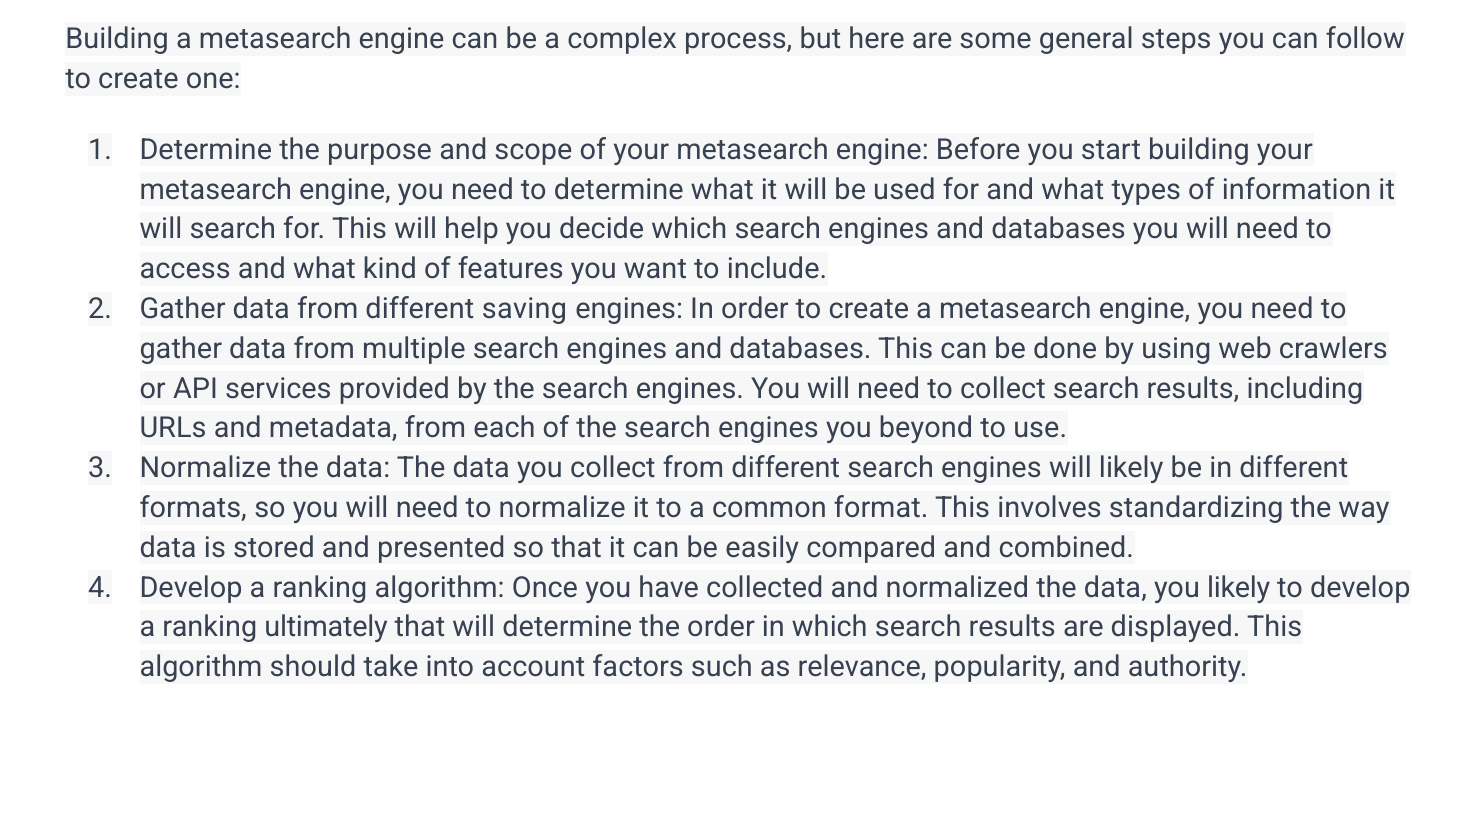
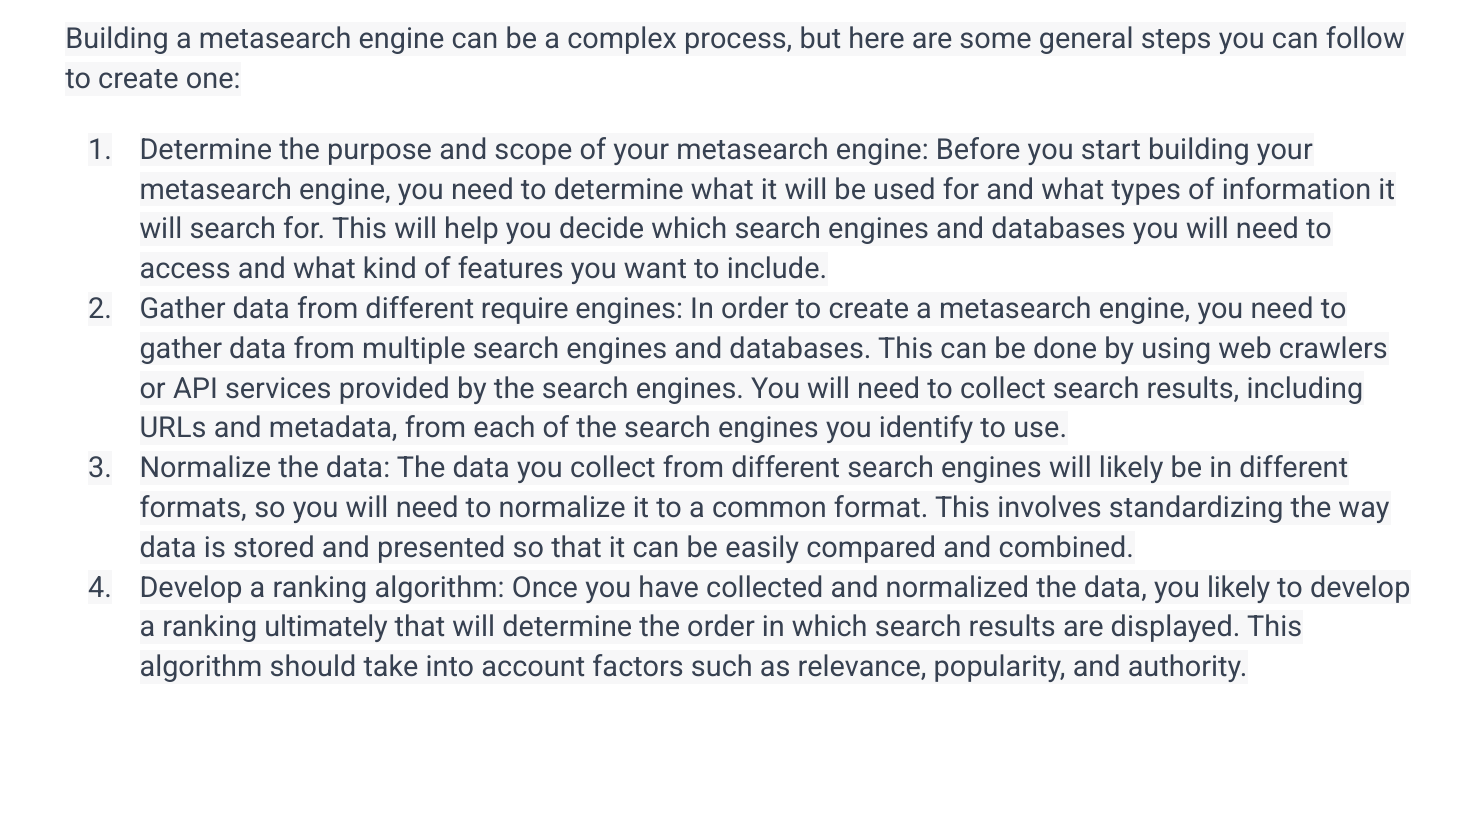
saving: saving -> require (525, 309)
beyond: beyond -> identify (926, 428)
